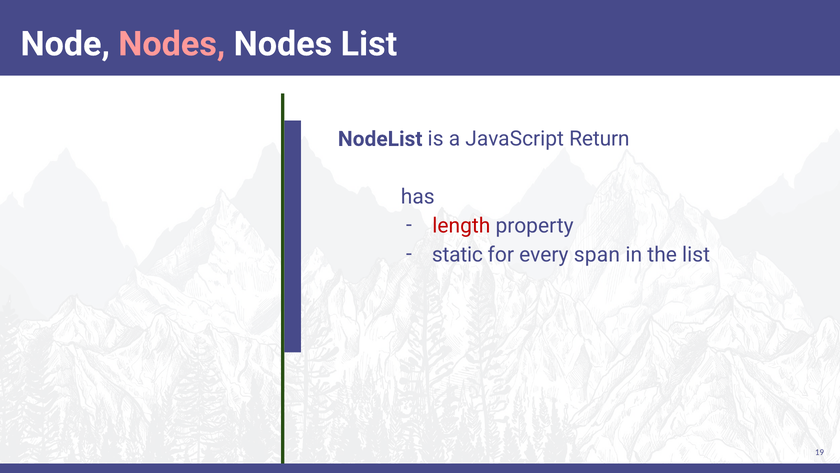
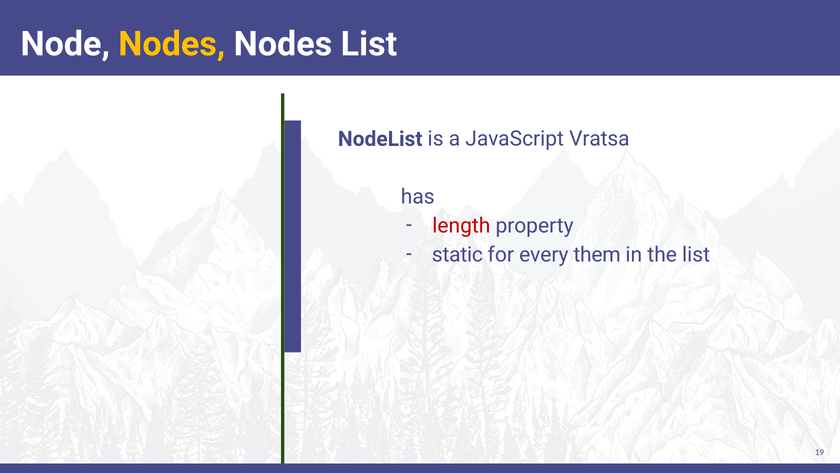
Nodes colour: pink -> yellow (172, 44)
Return: Return -> Vratsa (599, 139)
span: span -> them (597, 255)
